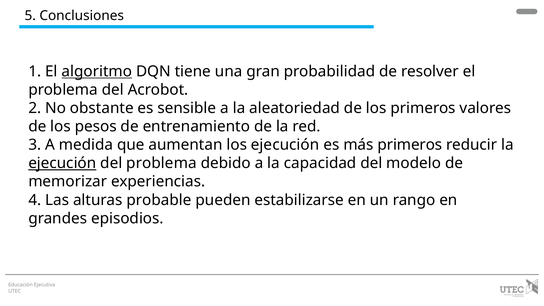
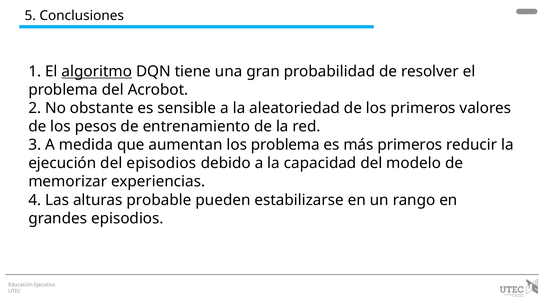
los ejecución: ejecución -> problema (285, 145)
ejecución underline: present -> none (62, 163)
del problema: problema -> episodios (161, 163)
